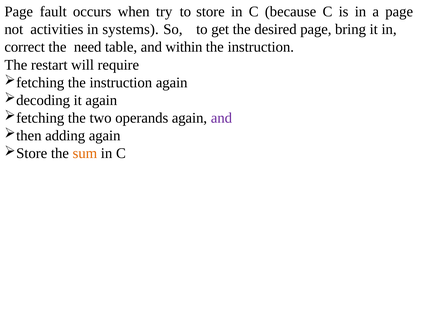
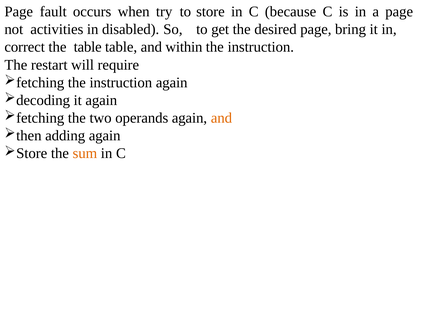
systems: systems -> disabled (131, 29)
the need: need -> table (88, 47)
and colour: purple -> orange (221, 118)
